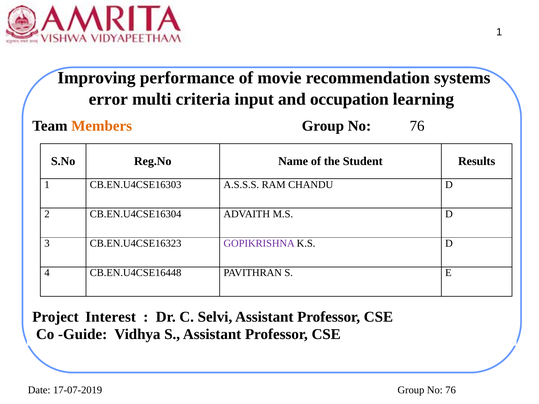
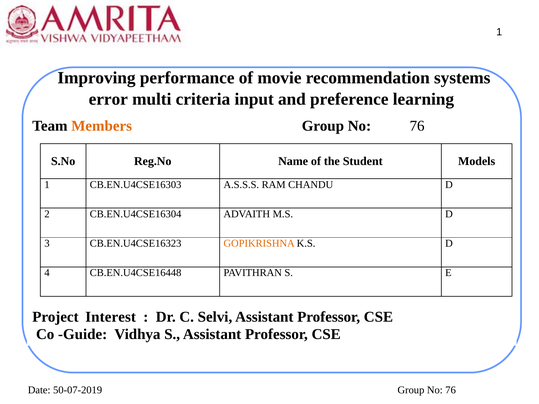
occupation: occupation -> preference (349, 99)
Results: Results -> Models (477, 161)
GOPIKRISHNA colour: purple -> orange (259, 244)
17-07-2019: 17-07-2019 -> 50-07-2019 (78, 390)
